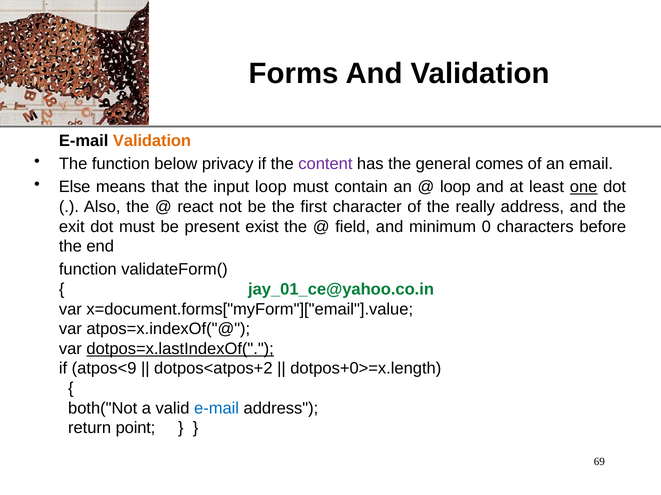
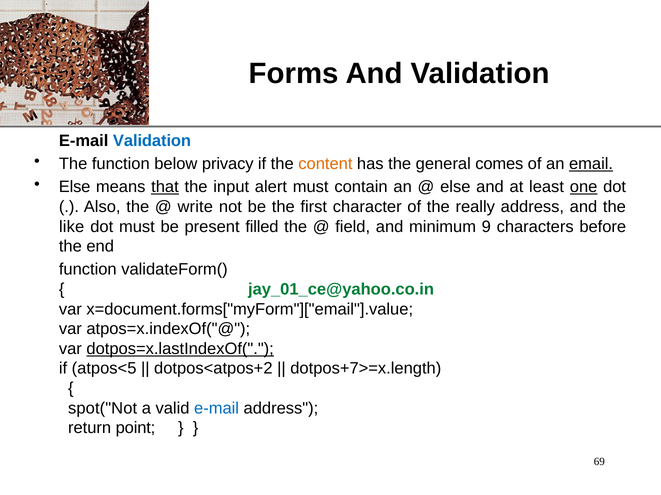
Validation colour: orange -> blue (152, 141)
content colour: purple -> orange (325, 164)
email underline: none -> present (591, 164)
that underline: none -> present (165, 187)
input loop: loop -> alert (271, 187)
loop: loop -> else (455, 187)
react: react -> write (195, 207)
exit: exit -> like (72, 227)
exist: exist -> filled (262, 227)
0: 0 -> 9 (486, 227)
atpos<9: atpos<9 -> atpos<5 (104, 369)
dotpos+0>=x.length: dotpos+0>=x.length -> dotpos+7>=x.length (366, 369)
both("Not: both("Not -> spot("Not (103, 409)
